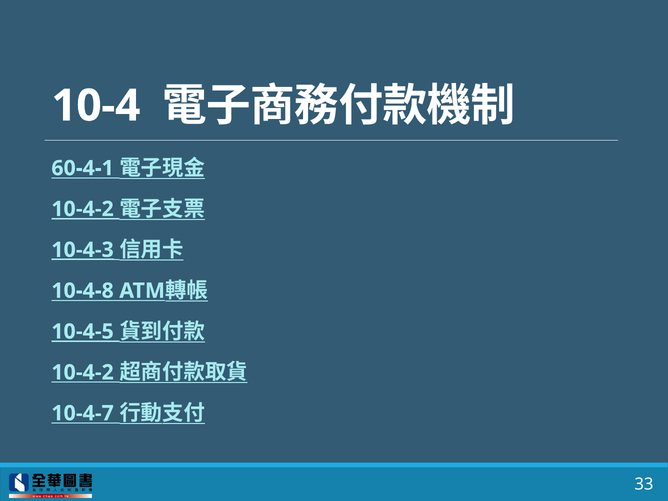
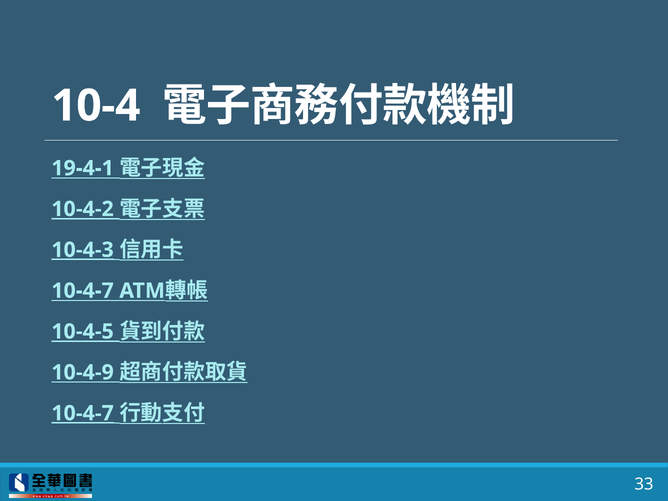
60-4-1: 60-4-1 -> 19-4-1 (83, 168)
10-4-8: 10-4-8 -> 10-4-7 (83, 291)
10-4-2: 10-4-2 -> 10-4-9 (83, 372)
10-4-7 underline: none -> present (83, 413)
